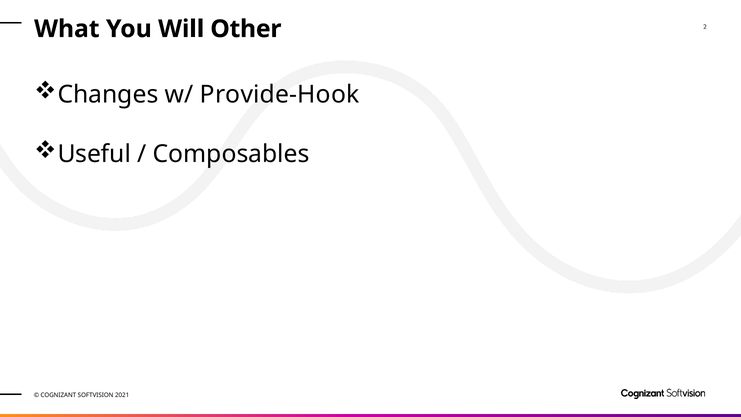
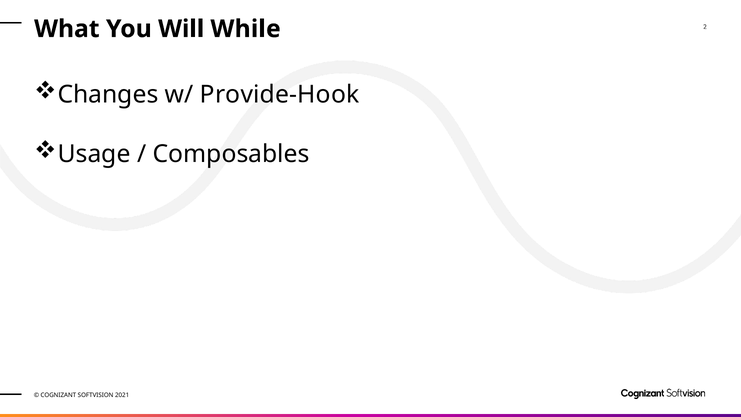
Other: Other -> While (246, 29)
Useful: Useful -> Usage (94, 154)
